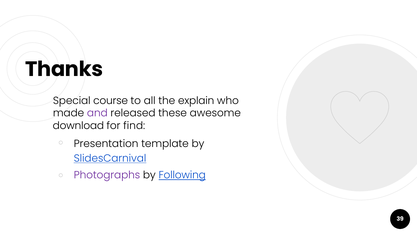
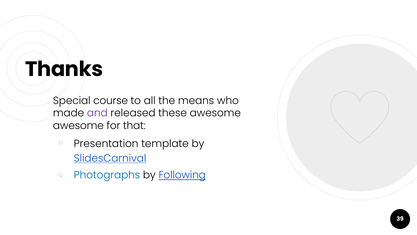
explain: explain -> means (196, 100)
download: download -> awesome (78, 125)
find: find -> that (134, 125)
Photographs colour: purple -> blue (107, 175)
